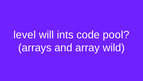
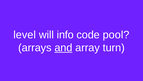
ints: ints -> info (65, 35)
and underline: none -> present (63, 47)
wild: wild -> turn (114, 47)
